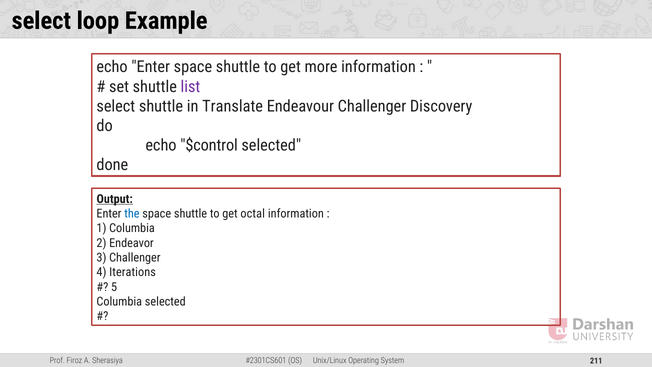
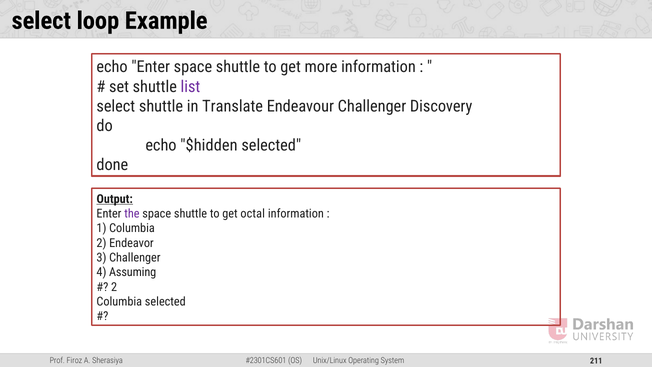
$control: $control -> $hidden (209, 145)
the colour: blue -> purple (132, 213)
Iterations: Iterations -> Assuming (133, 272)
5: 5 -> 2 (114, 287)
